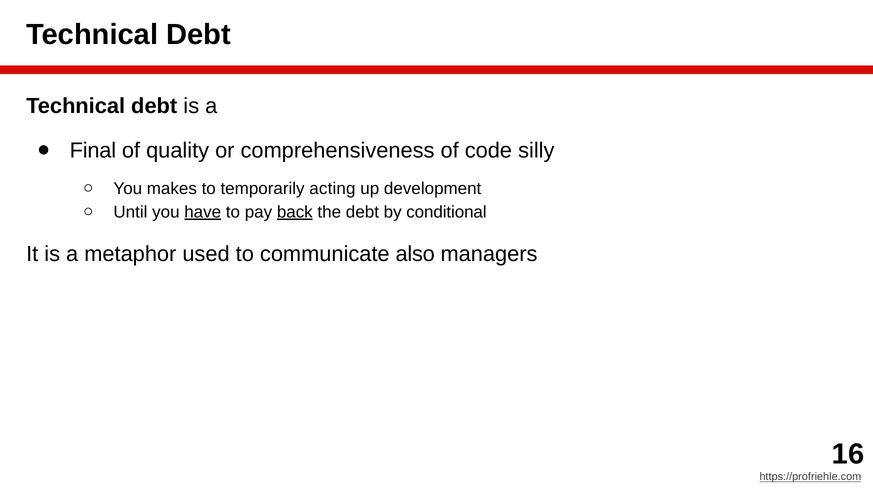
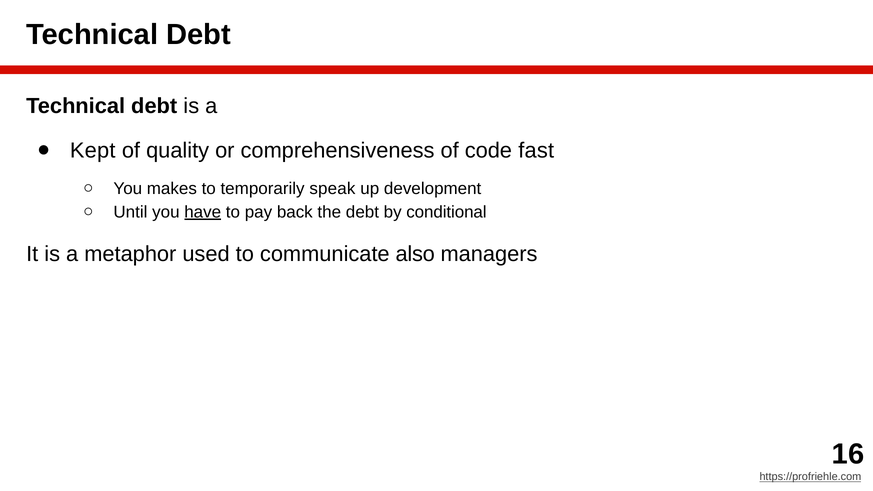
Final: Final -> Kept (93, 150)
silly: silly -> fast (536, 150)
acting: acting -> speak (332, 189)
back underline: present -> none (295, 212)
